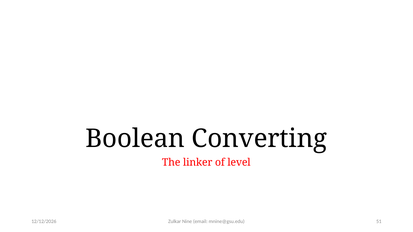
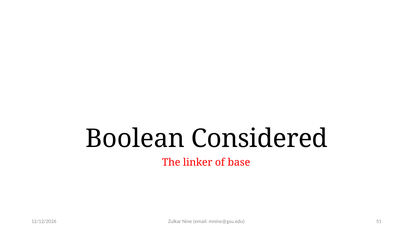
Converting: Converting -> Considered (260, 139)
level: level -> base (239, 163)
